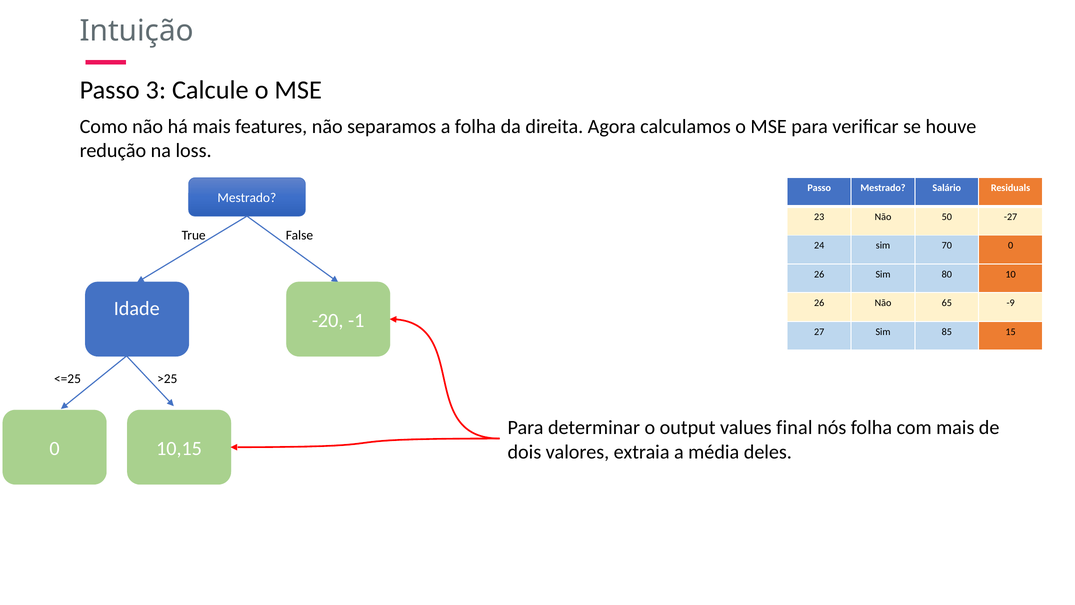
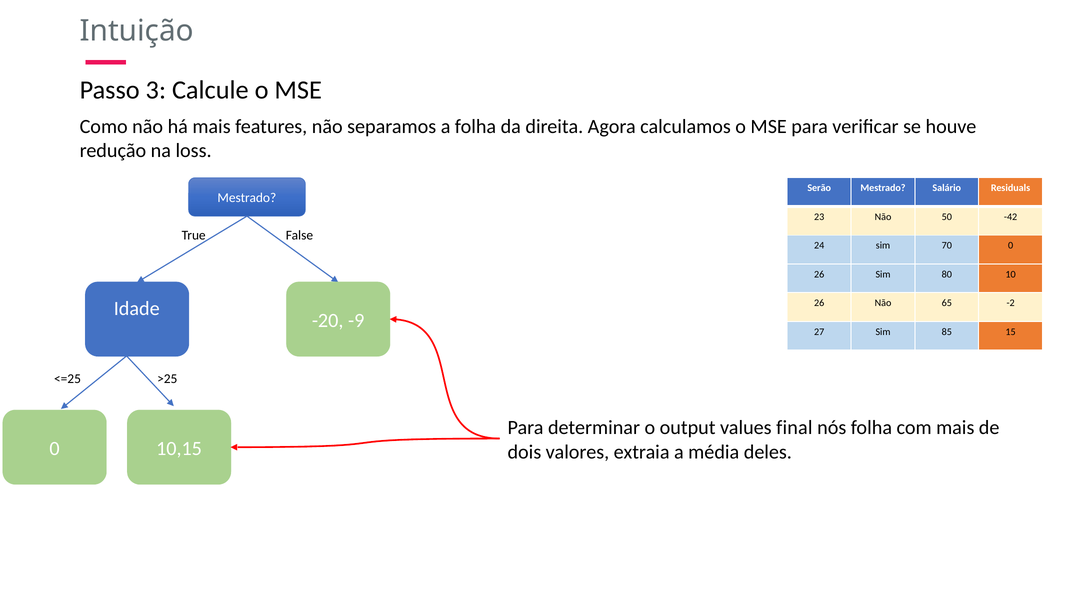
Passo: Passo -> Serão (819, 188)
-27: -27 -> -42 (1011, 217)
-9: -9 -> -2 (1011, 303)
-1: -1 -> -9 (356, 320)
